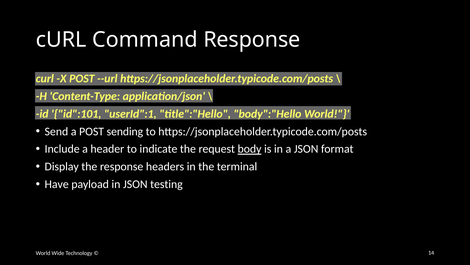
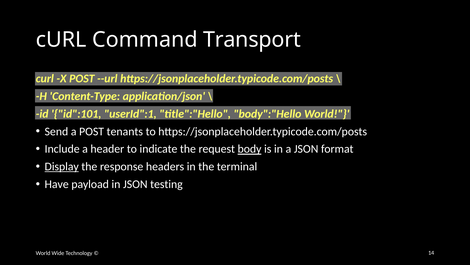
Command Response: Response -> Transport (252, 39)
sending: sending -> tenants (125, 131)
Display underline: none -> present (62, 166)
